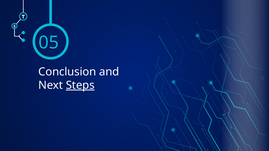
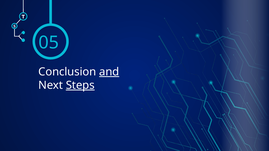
and underline: none -> present (109, 72)
